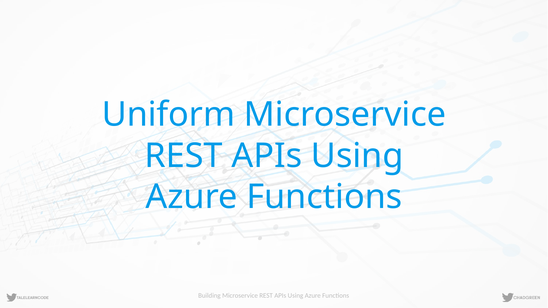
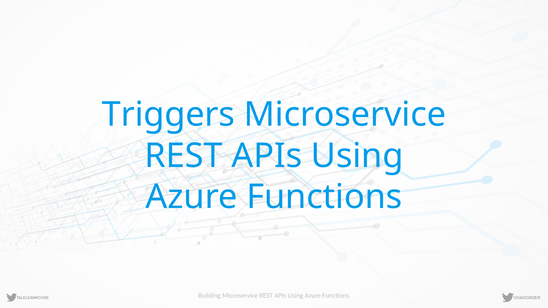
Uniform: Uniform -> Triggers (168, 115)
